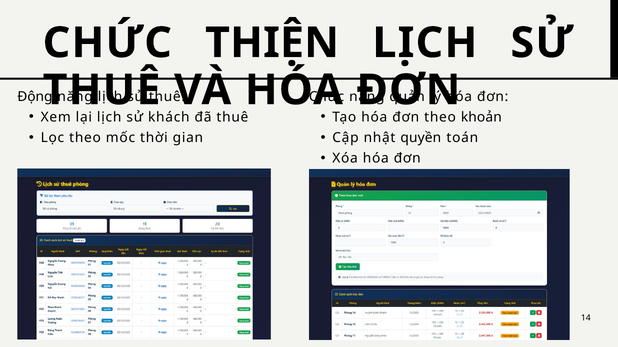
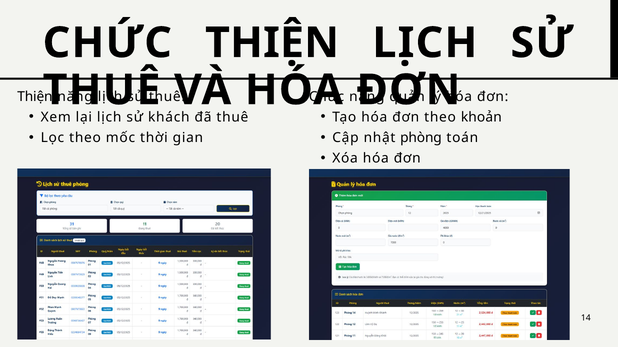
Động: Động -> Thiện (35, 97)
quyền: quyền -> phòng (421, 138)
